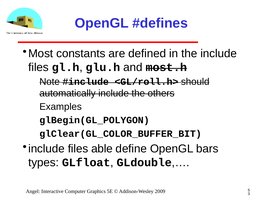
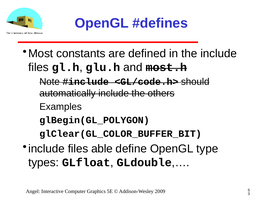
<GL/roll.h>: <GL/roll.h> -> <GL/code.h> (146, 82)
bars: bars -> type (207, 149)
